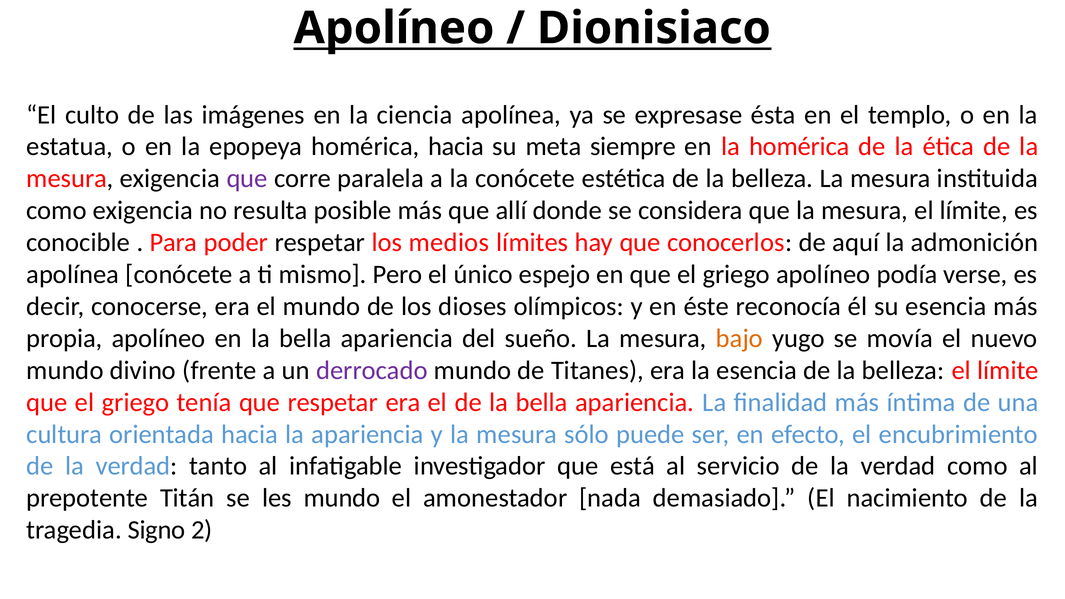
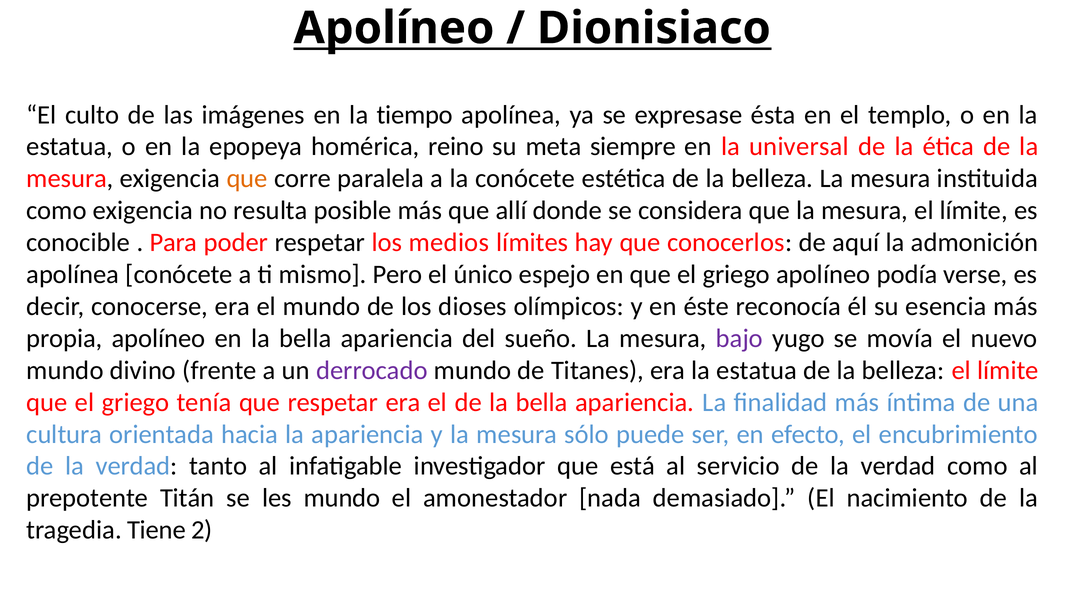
ciencia: ciencia -> tiempo (415, 115)
homérica hacia: hacia -> reino (456, 147)
la homérica: homérica -> universal (799, 147)
que colour: purple -> orange (247, 179)
bajo colour: orange -> purple (739, 338)
era la esencia: esencia -> estatua (757, 370)
Signo: Signo -> Tiene (157, 530)
